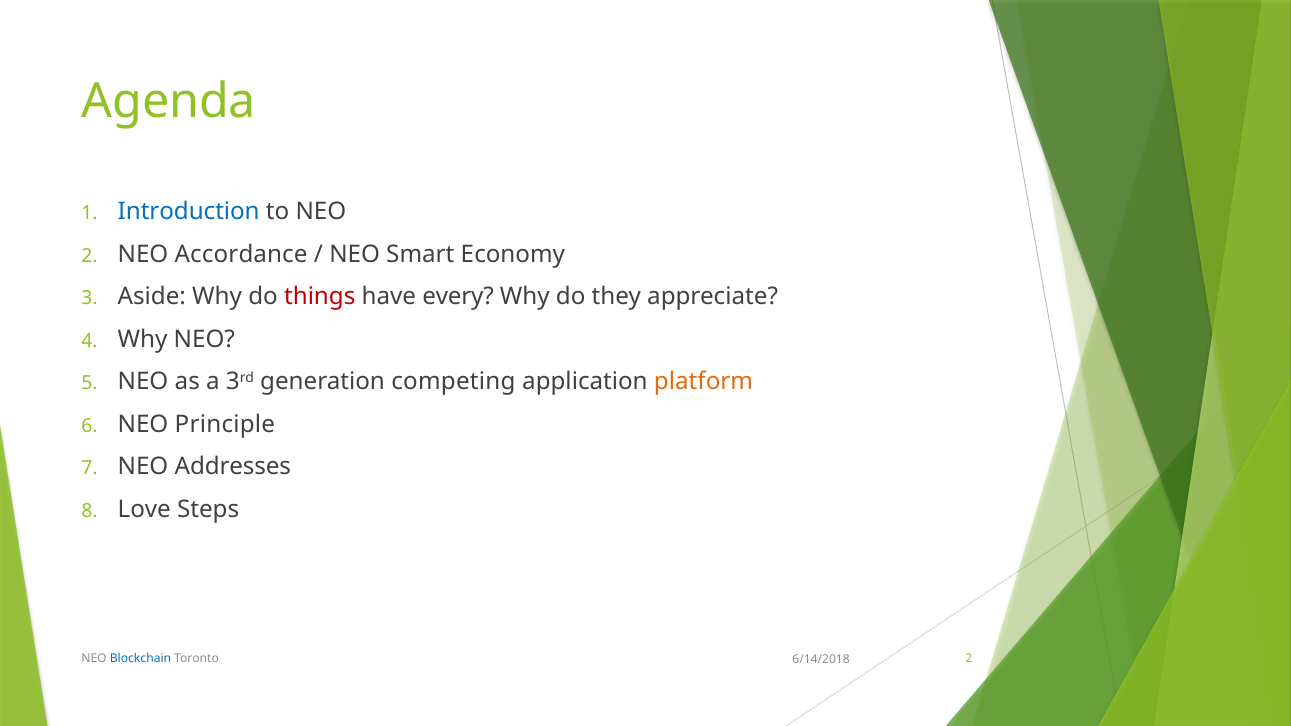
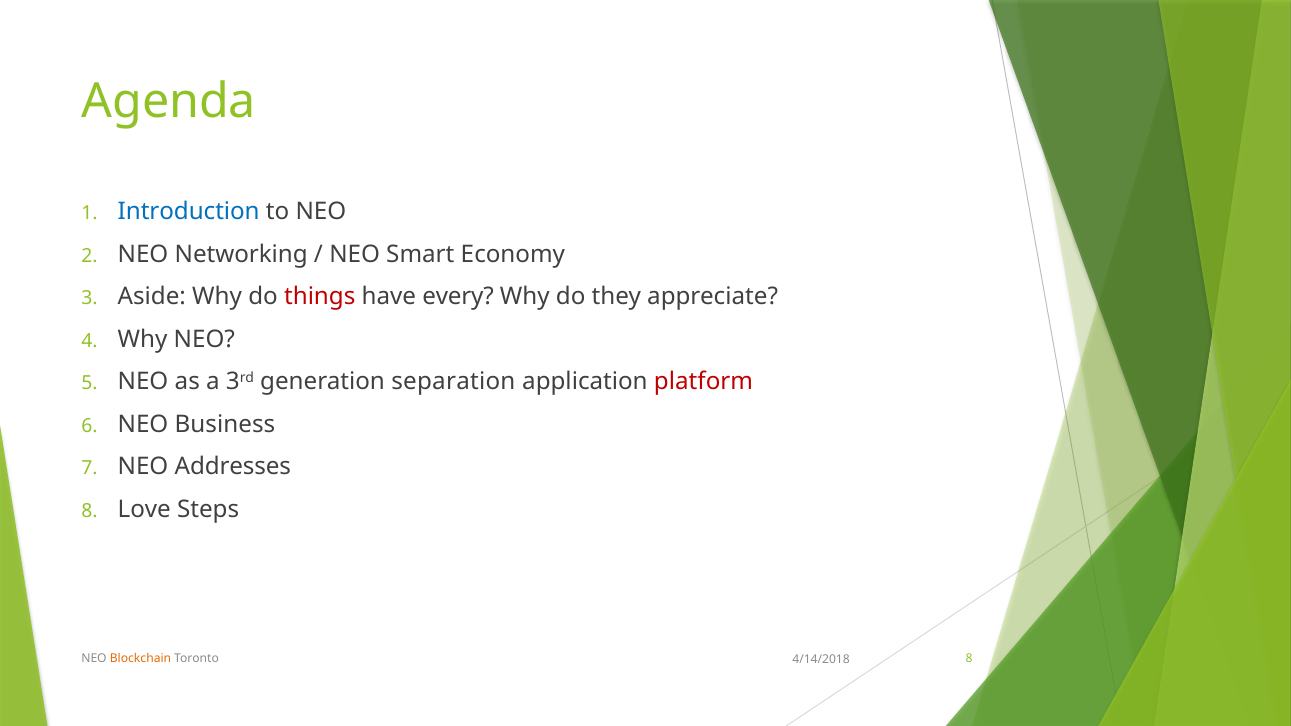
Accordance: Accordance -> Networking (241, 254)
competing: competing -> separation (453, 382)
platform colour: orange -> red (704, 382)
Principle: Principle -> Business (225, 424)
Blockchain colour: blue -> orange (141, 659)
Toronto 2: 2 -> 8 (969, 659)
6/14/2018: 6/14/2018 -> 4/14/2018 (821, 660)
